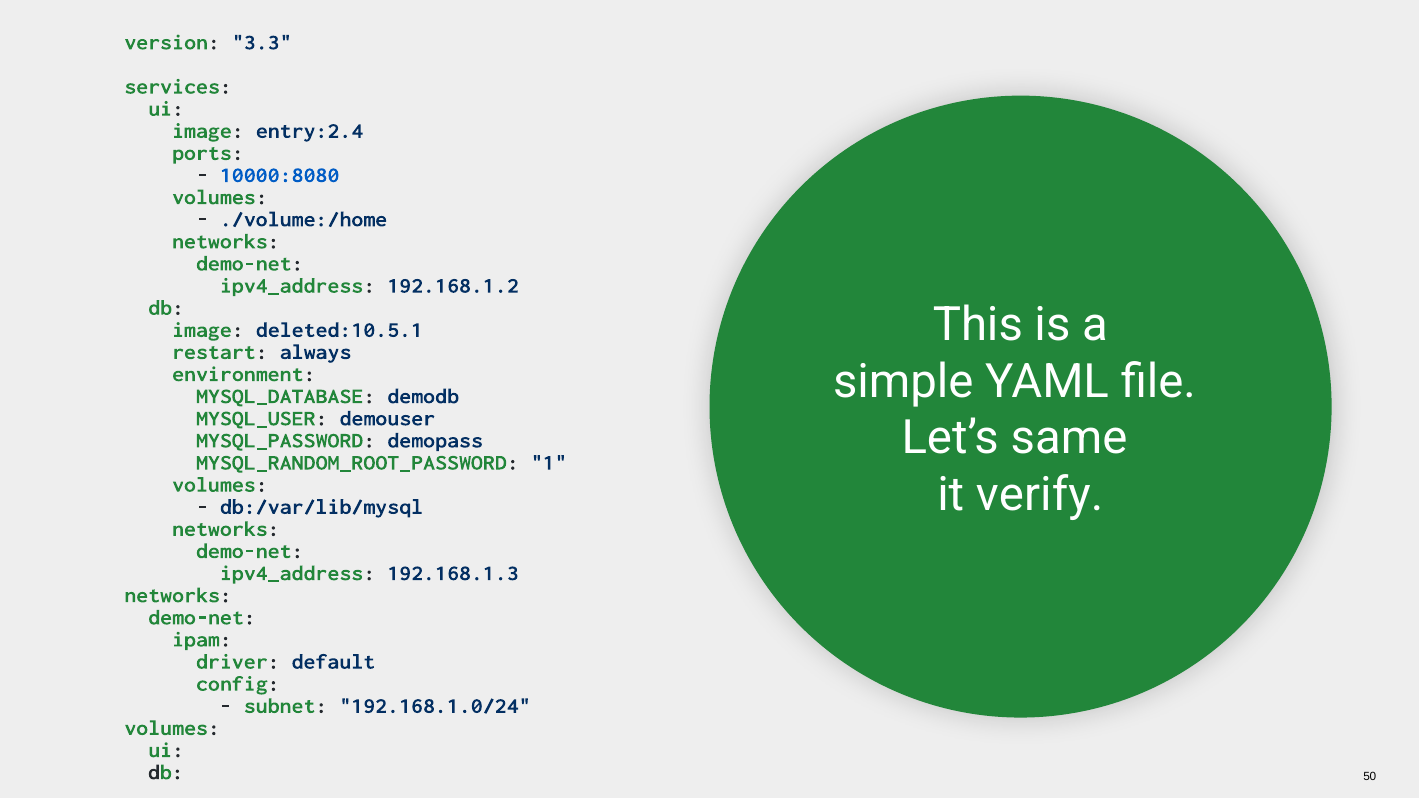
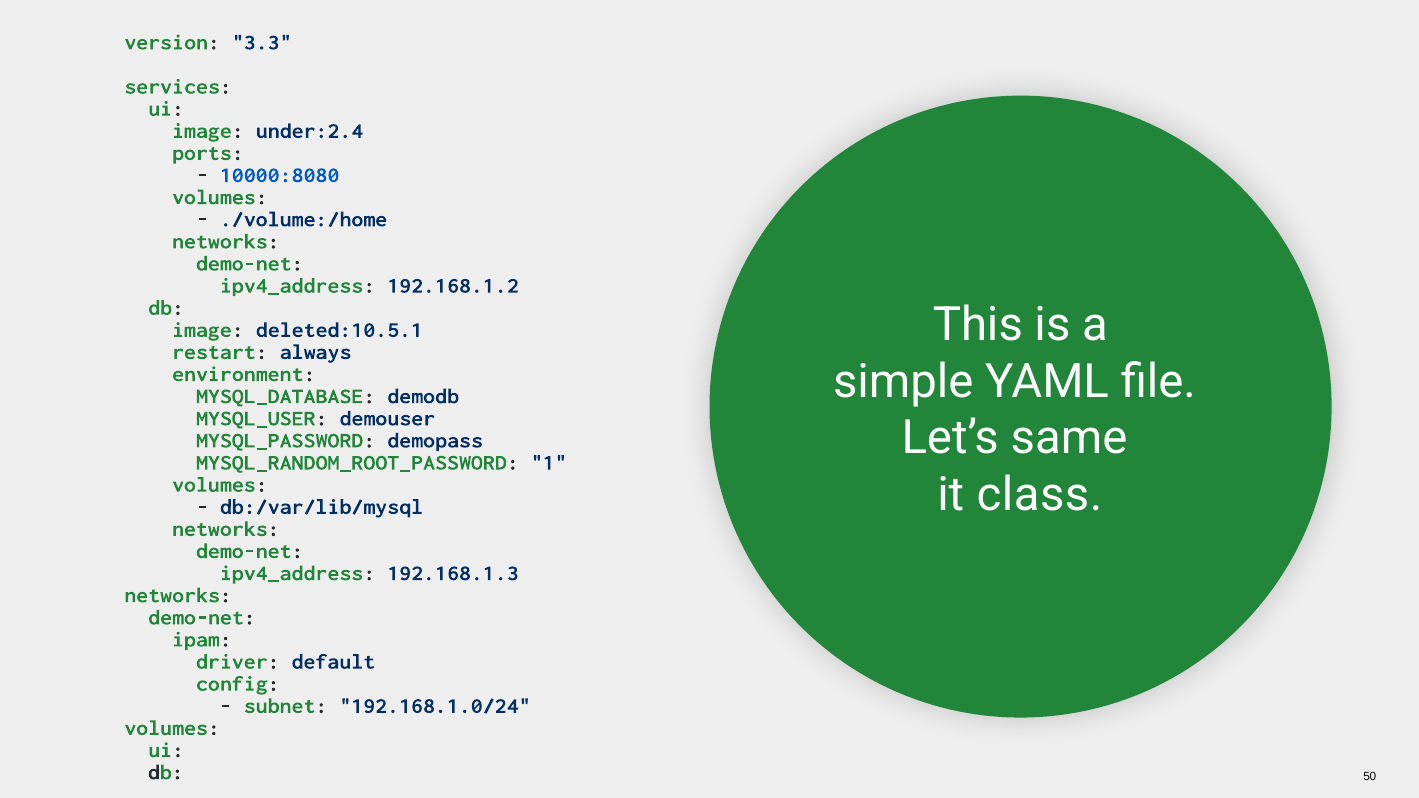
entry:2.4: entry:2.4 -> under:2.4 (310, 131)
verify: verify -> class (1039, 495)
